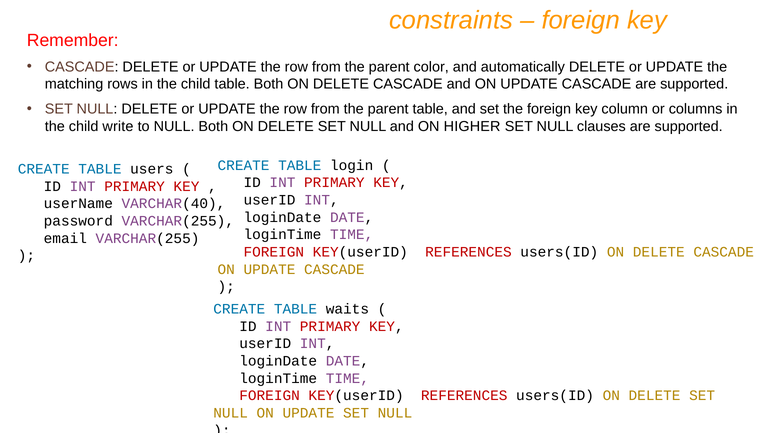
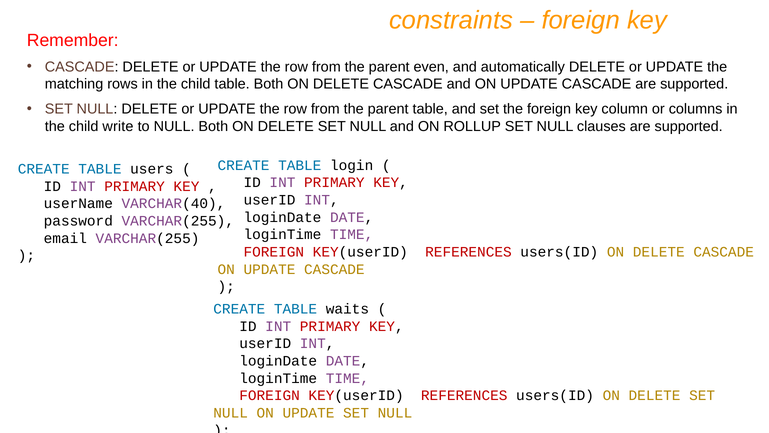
color: color -> even (431, 67)
HIGHER: HIGHER -> ROLLUP (472, 126)
